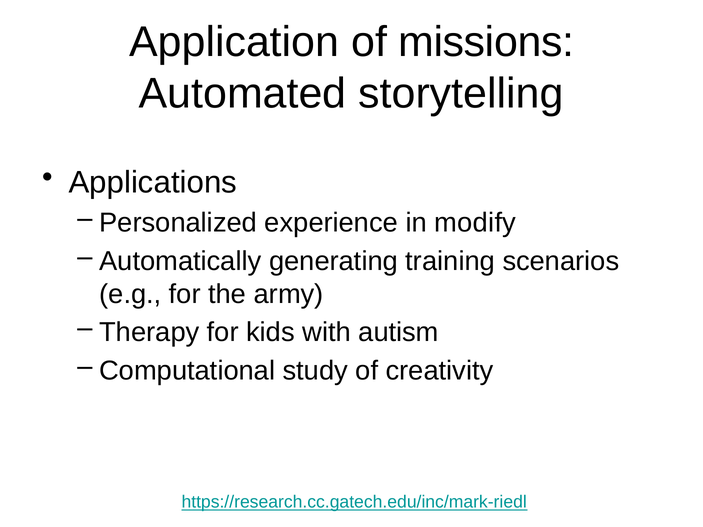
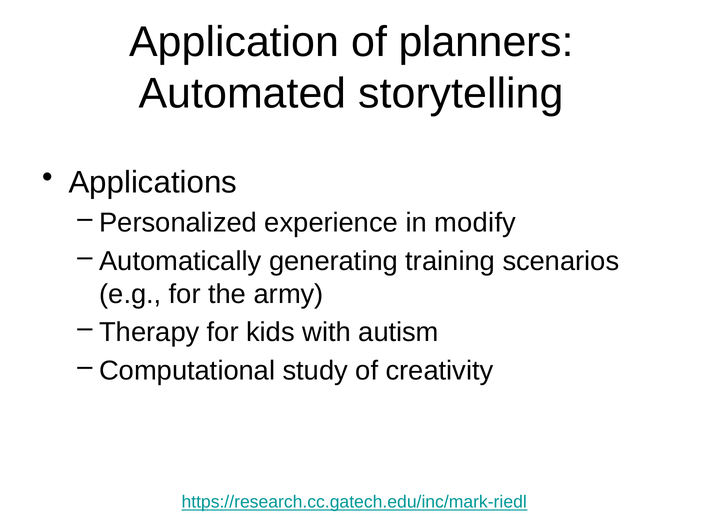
missions: missions -> planners (486, 42)
